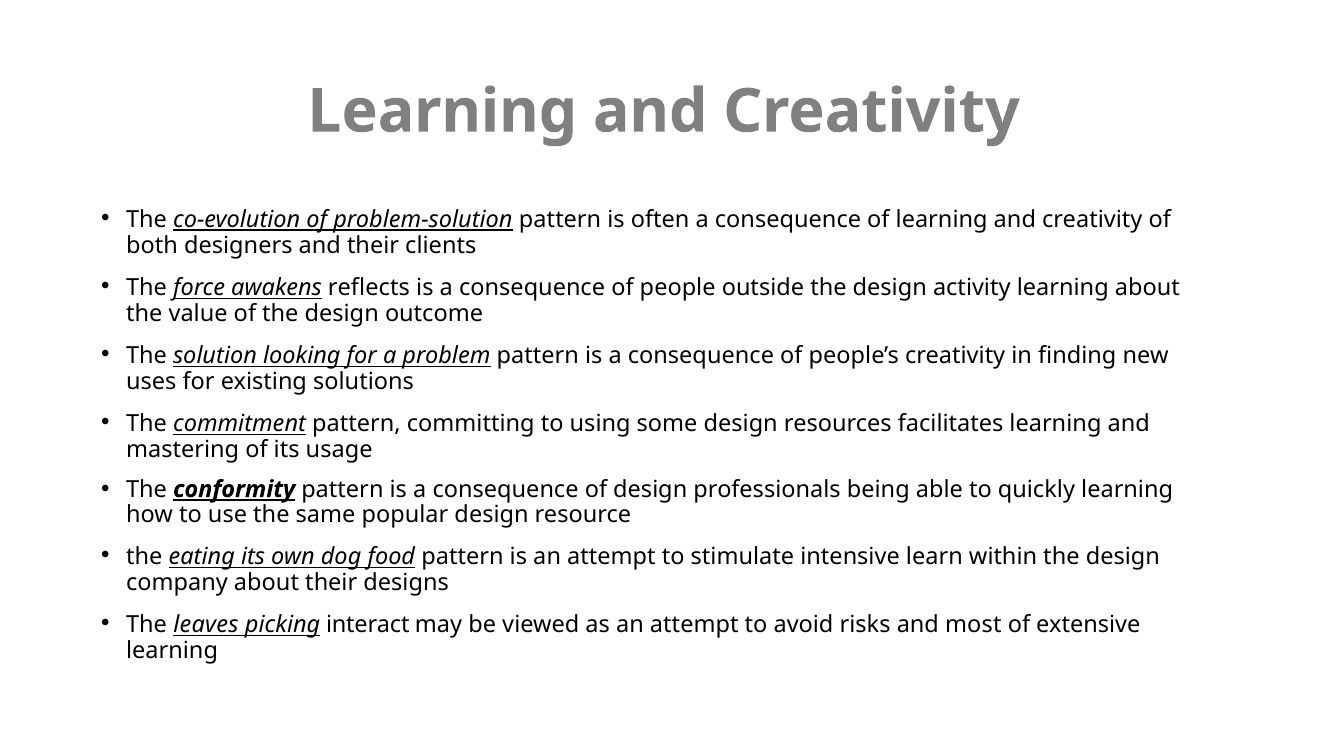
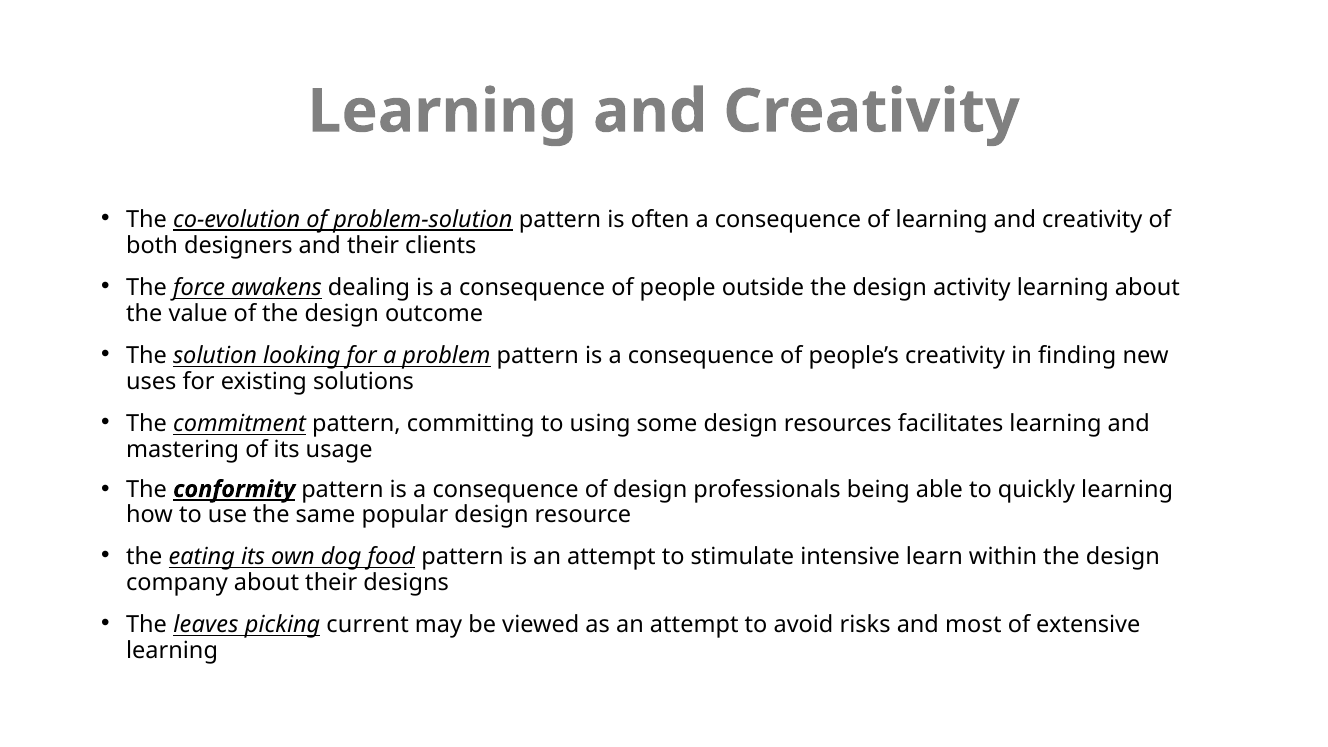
reflects: reflects -> dealing (369, 287)
interact: interact -> current (368, 625)
